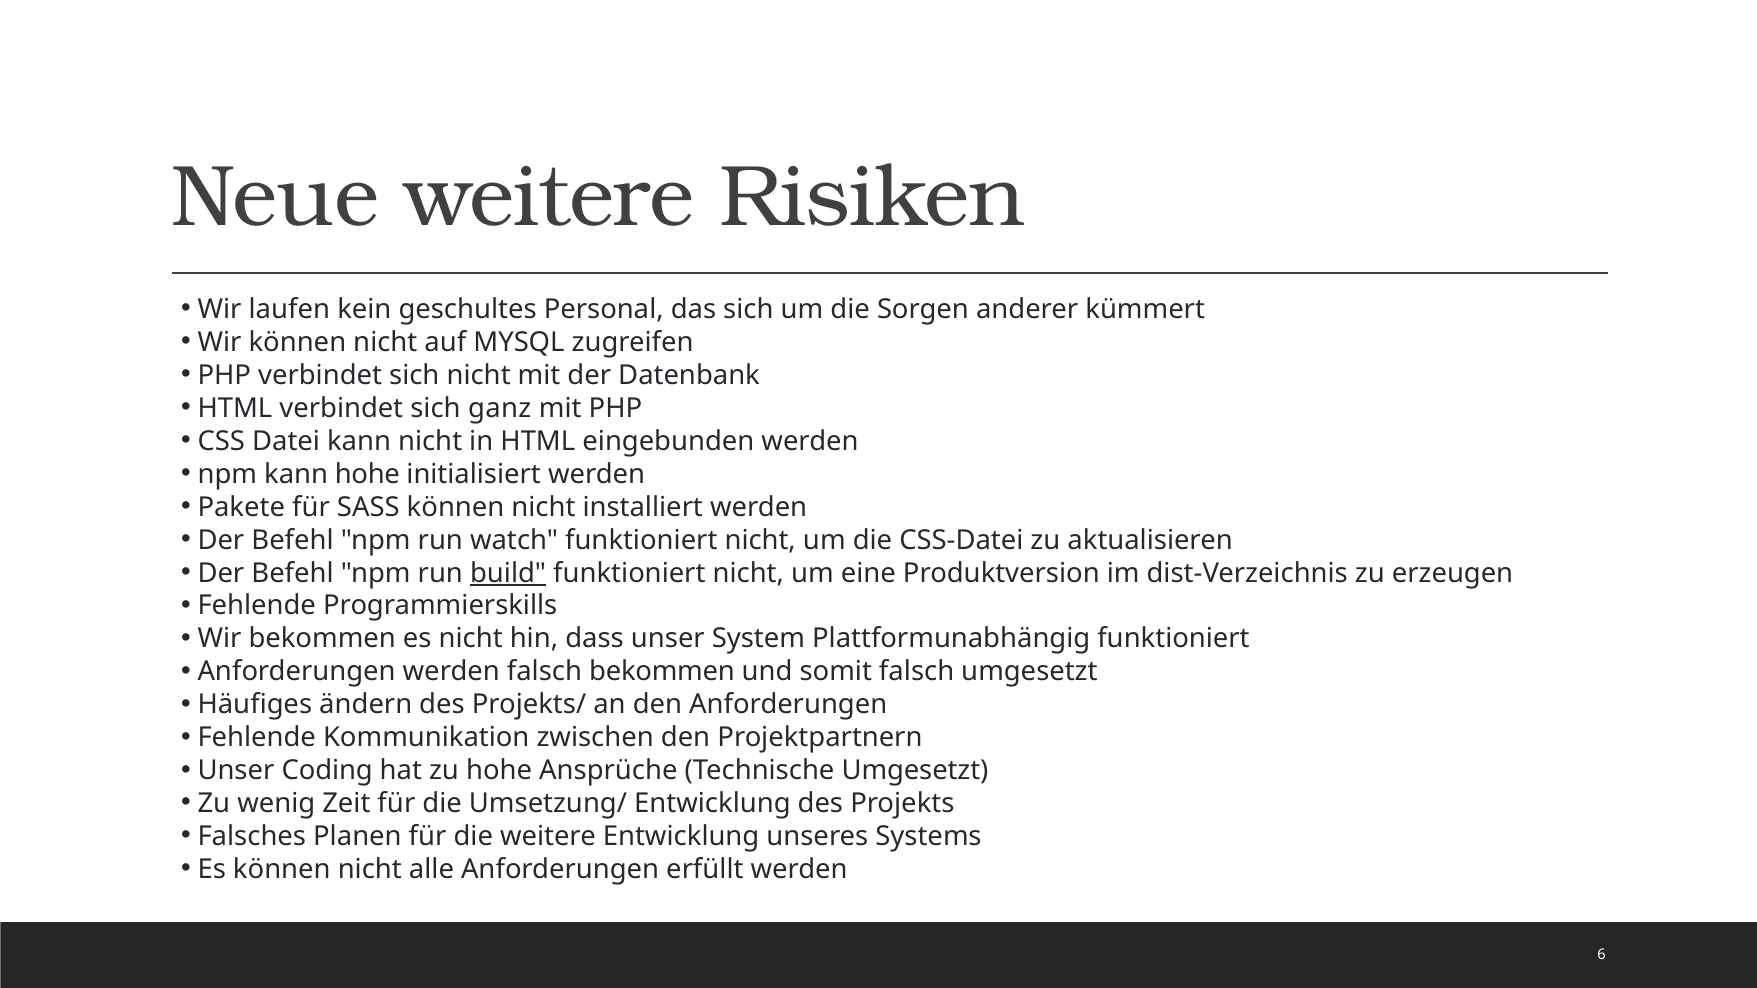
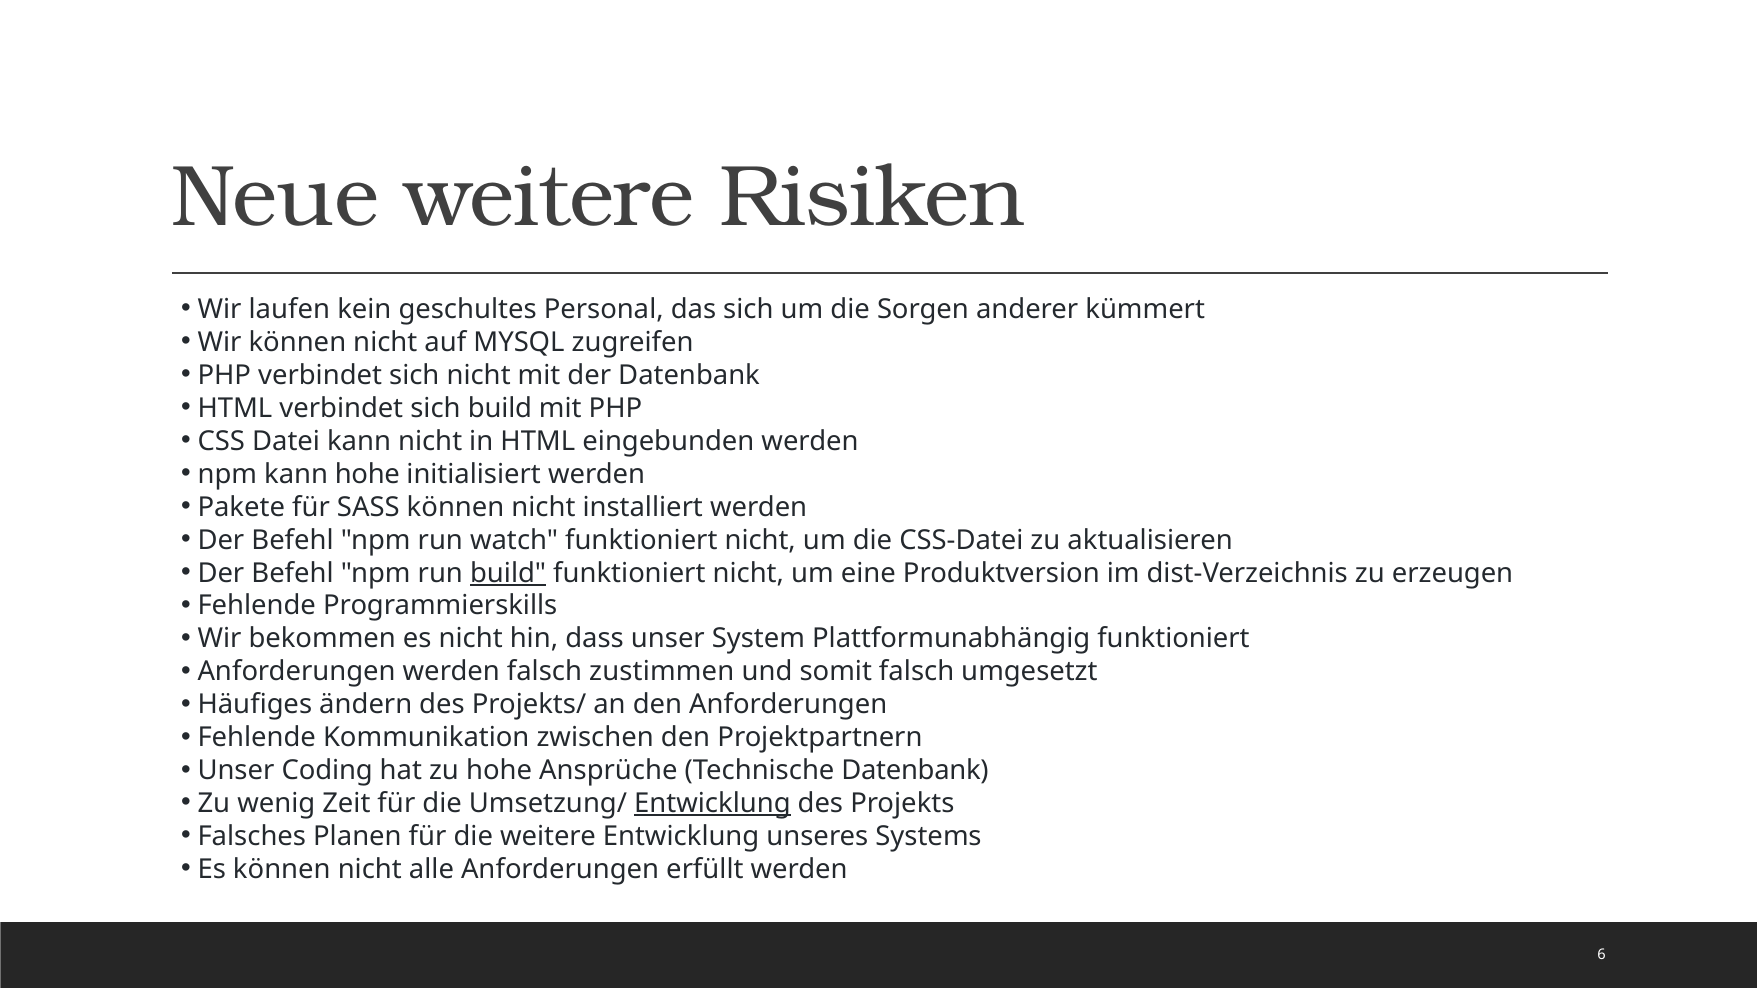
sich ganz: ganz -> build (500, 408)
falsch bekommen: bekommen -> zustimmen (662, 672)
Technische Umgesetzt: Umgesetzt -> Datenbank (915, 771)
Entwicklung underline: none -> present (712, 804)
